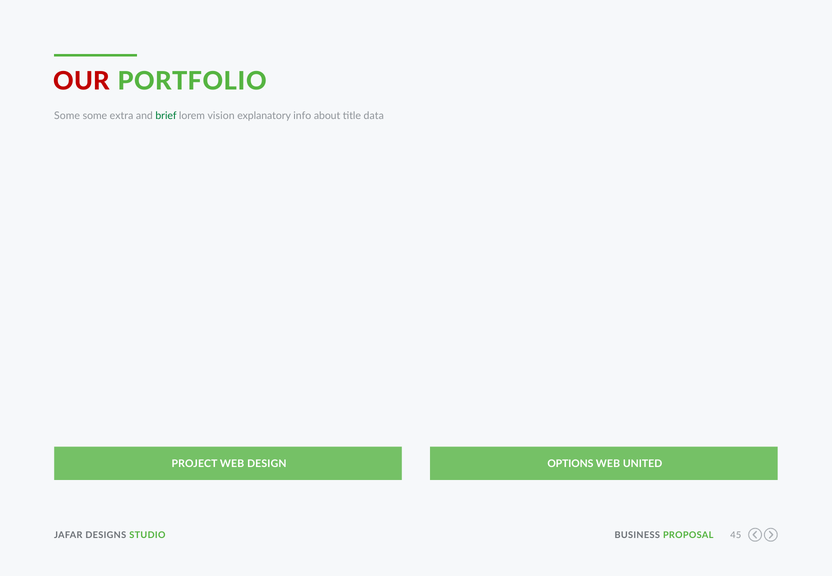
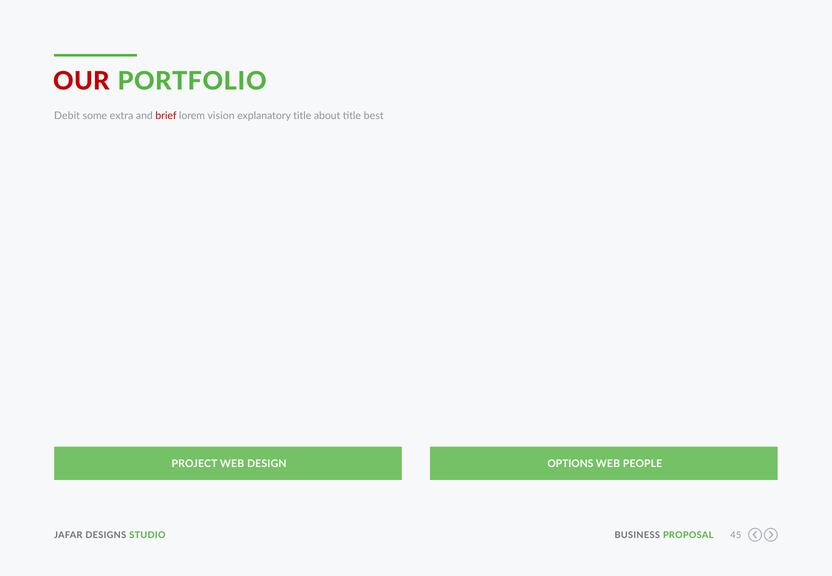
Some: Some -> Debit (67, 116)
brief colour: green -> red (166, 116)
explanatory info: info -> title (302, 116)
data: data -> best (374, 116)
UNITED: UNITED -> PEOPLE (643, 464)
